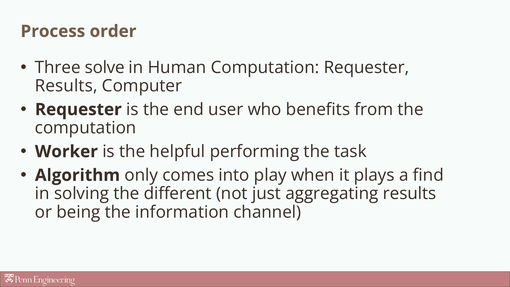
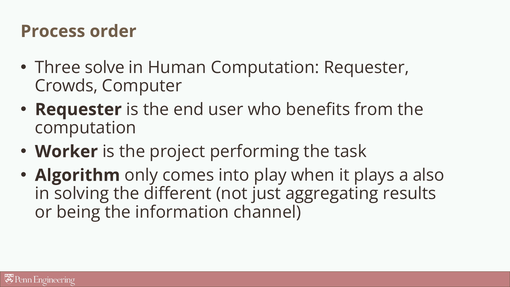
Results: Results -> Crowds (66, 86)
helpful: helpful -> project (177, 152)
find: find -> also (428, 175)
